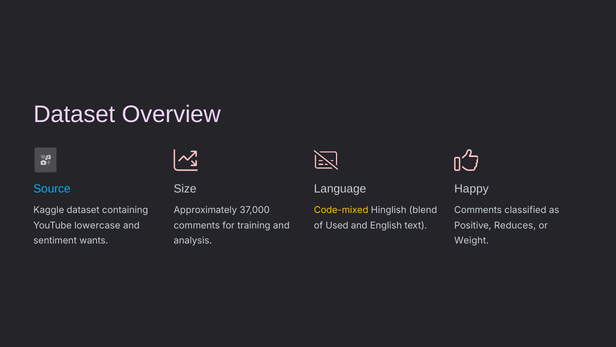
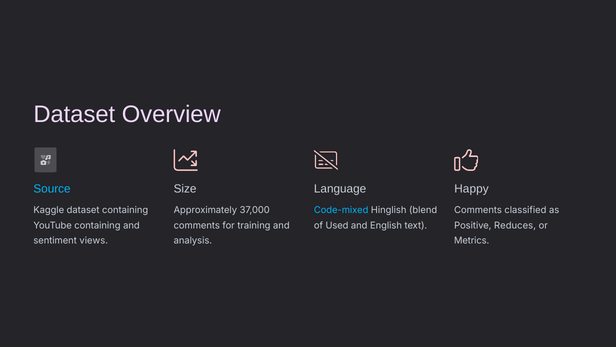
Code-mixed colour: yellow -> light blue (341, 210)
YouTube lowercase: lowercase -> containing (97, 225)
wants: wants -> views (94, 240)
Weight: Weight -> Metrics (472, 240)
